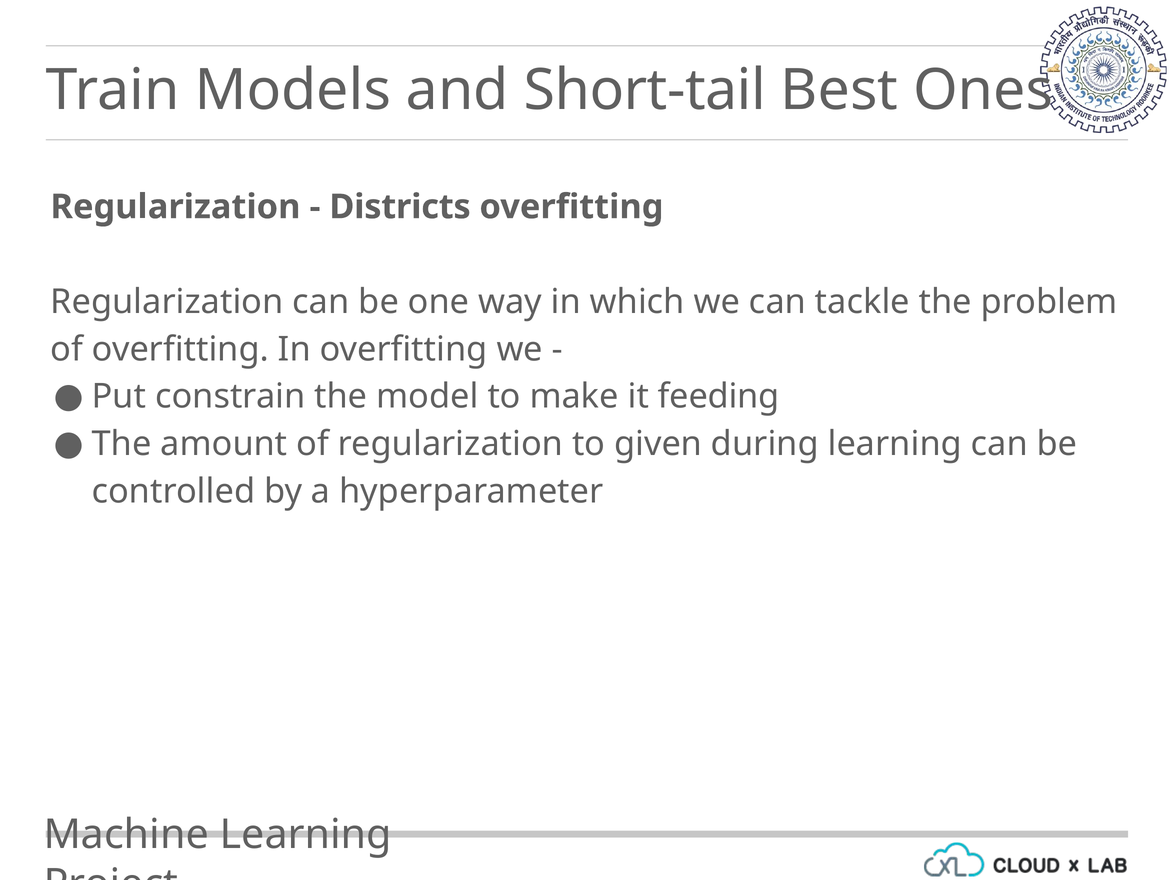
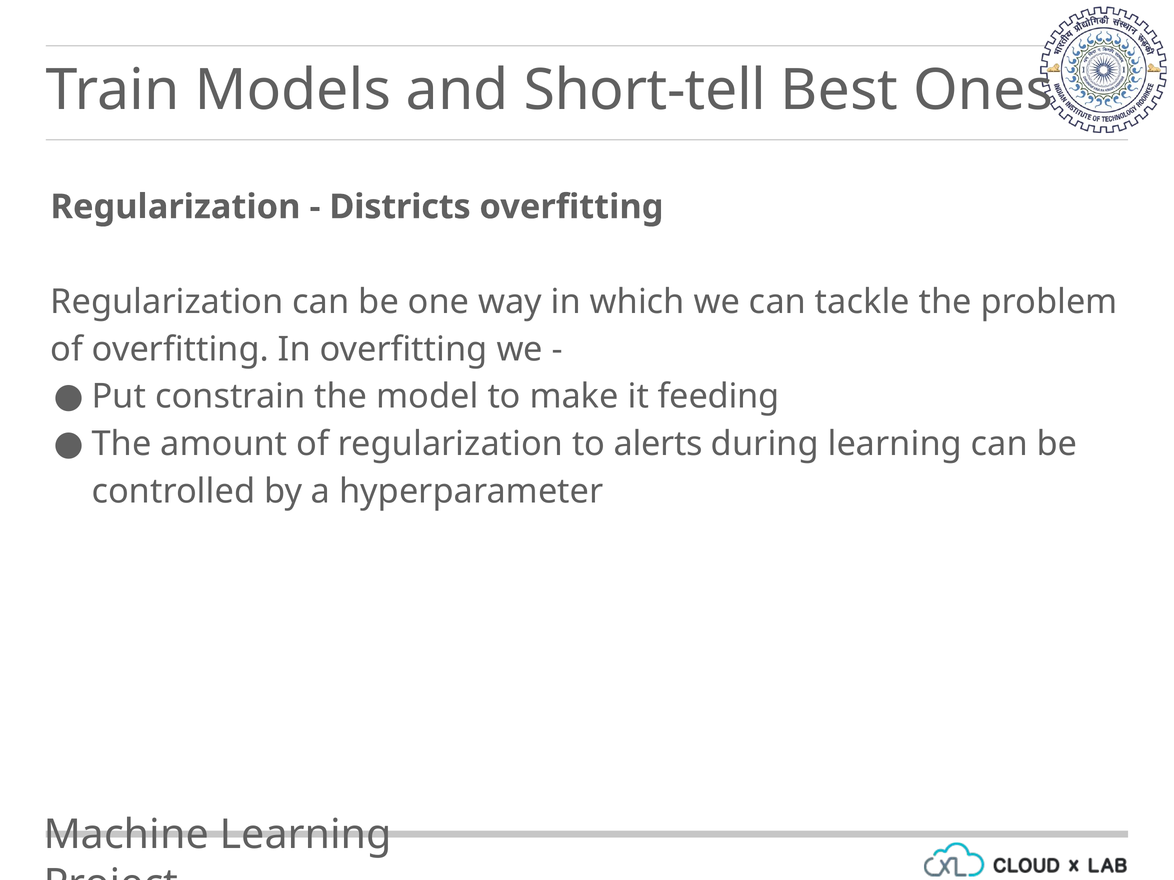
Short-tail: Short-tail -> Short-tell (645, 90)
given: given -> alerts (658, 444)
